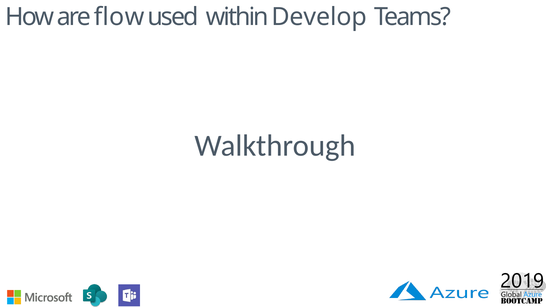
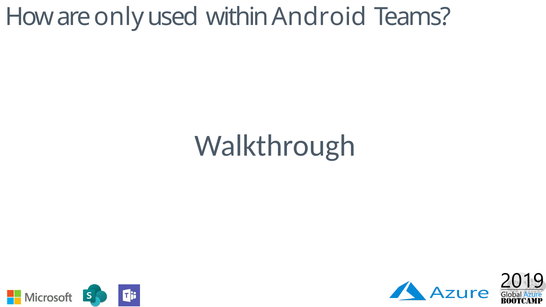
flow: flow -> only (119, 17)
Develop: Develop -> Android (319, 17)
